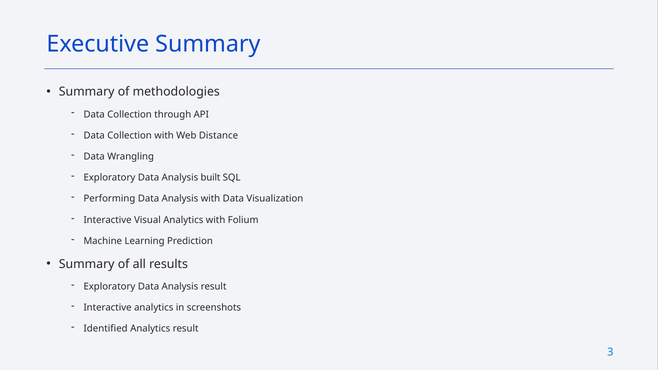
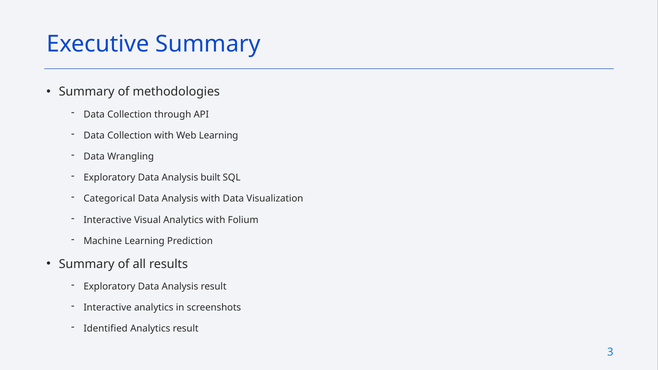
Web Distance: Distance -> Learning (219, 135)
Performing: Performing -> Categorical (109, 199)
